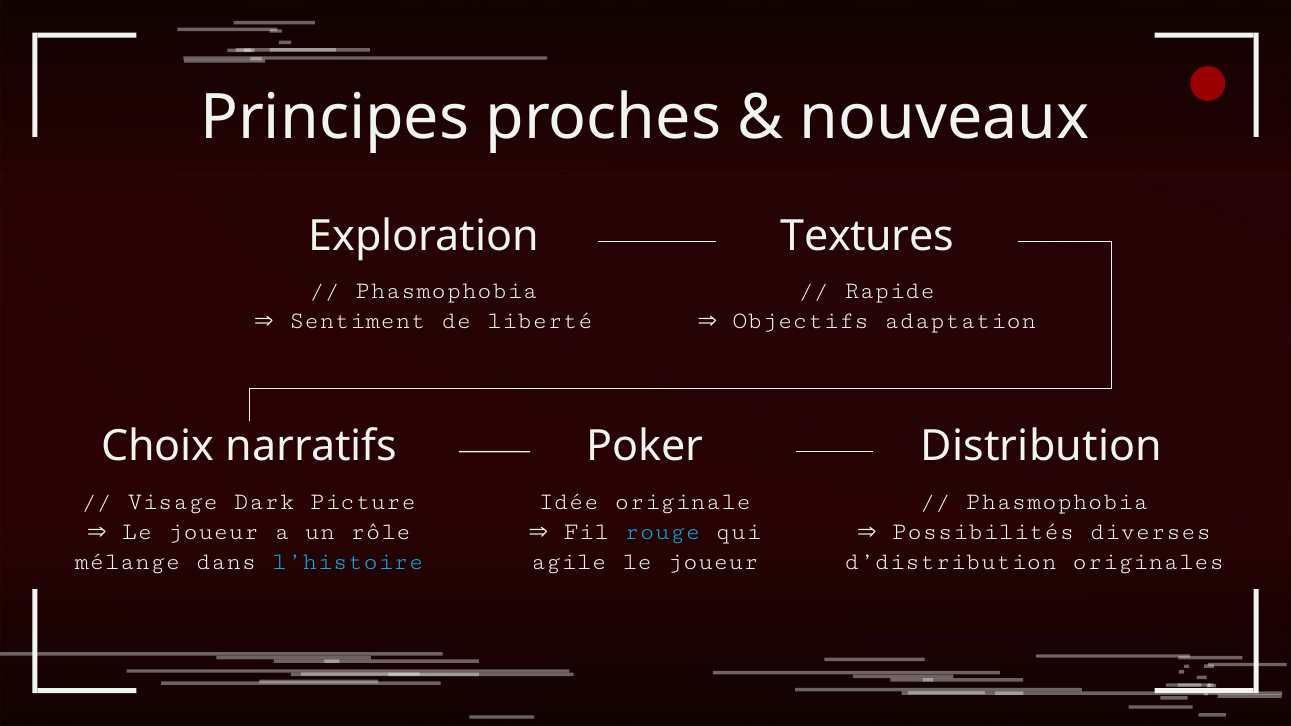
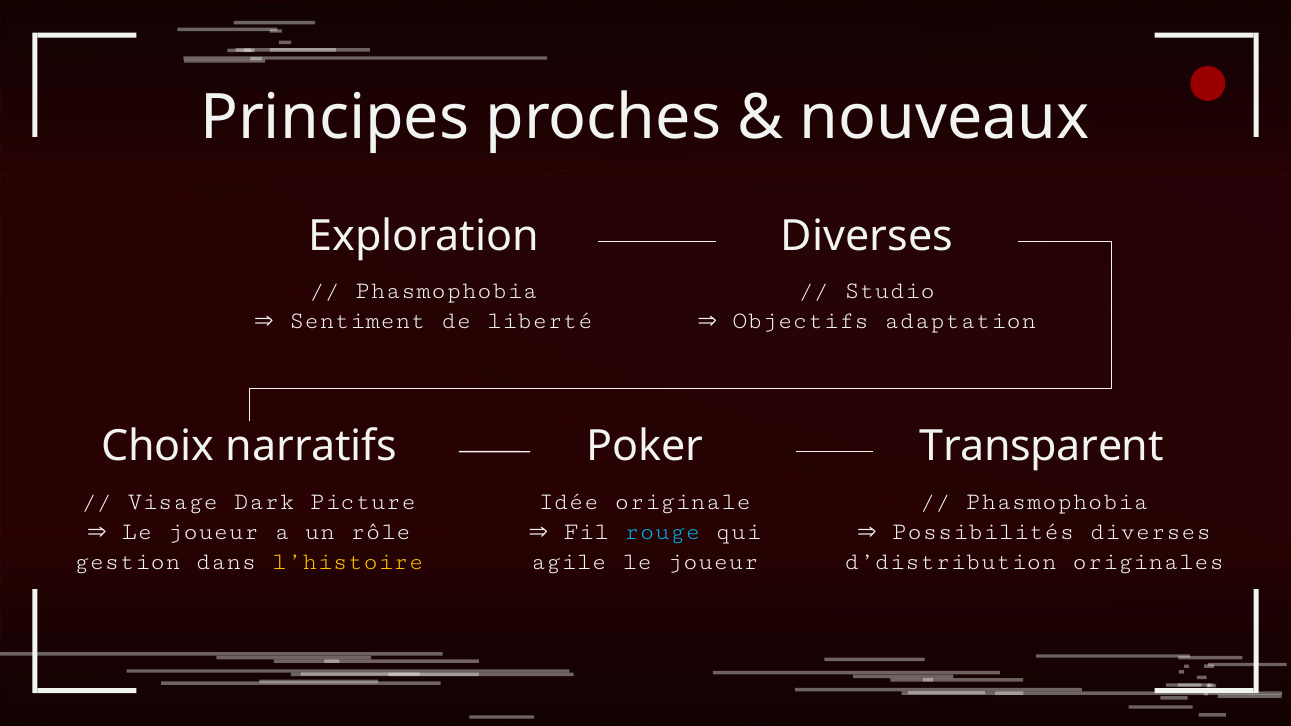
Exploration Textures: Textures -> Diverses (867, 236)
Rapide: Rapide -> Studio (890, 290)
Distribution: Distribution -> Transparent (1042, 446)
mélange: mélange -> gestion (127, 561)
l’histoire colour: light blue -> yellow (348, 561)
